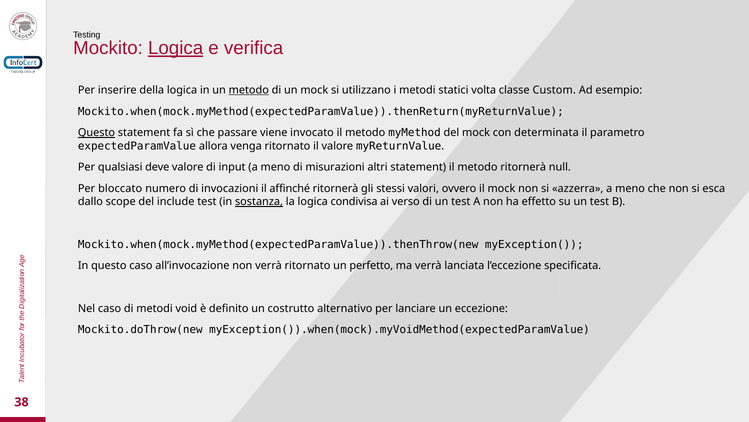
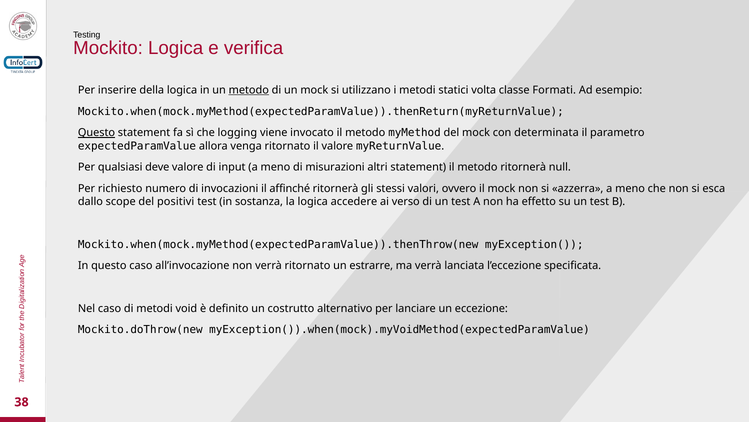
Logica underline: present -> none (176, 48)
Custom: Custom -> Formati (554, 90)
passare: passare -> logging (237, 133)
bloccato: bloccato -> richiesto (120, 188)
include: include -> positivi (176, 201)
sostanza underline: present -> none (259, 201)
condivisa: condivisa -> accedere (354, 201)
perfetto: perfetto -> estrarre (371, 265)
